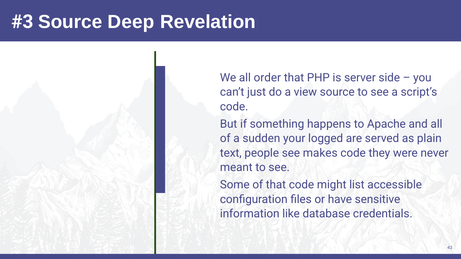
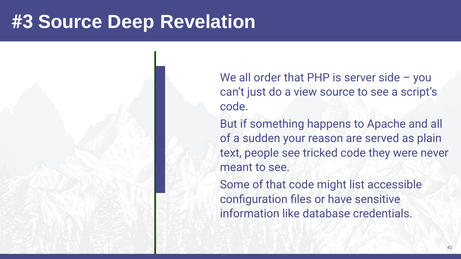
logged: logged -> reason (326, 139)
makes: makes -> tricked (320, 153)
